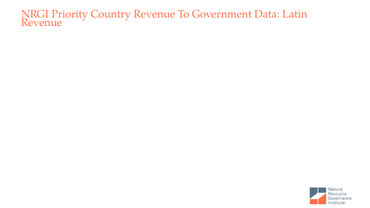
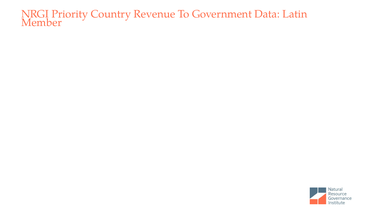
Revenue: Revenue -> Member (42, 23)
